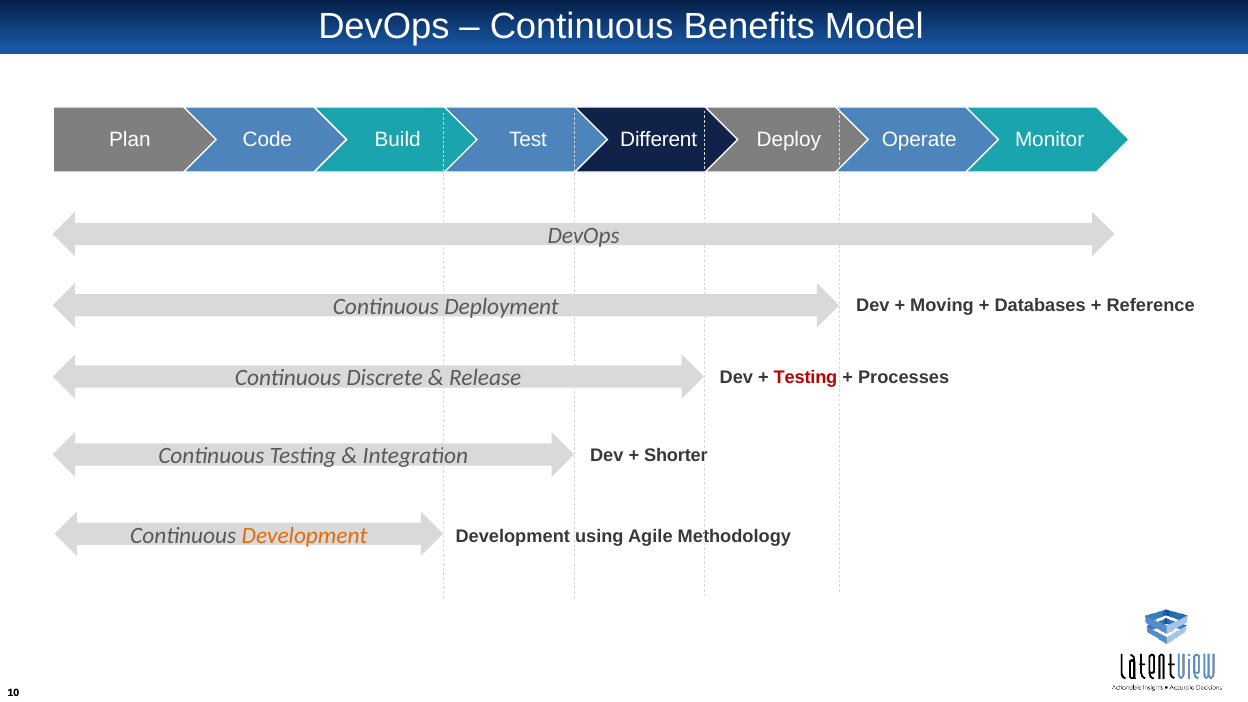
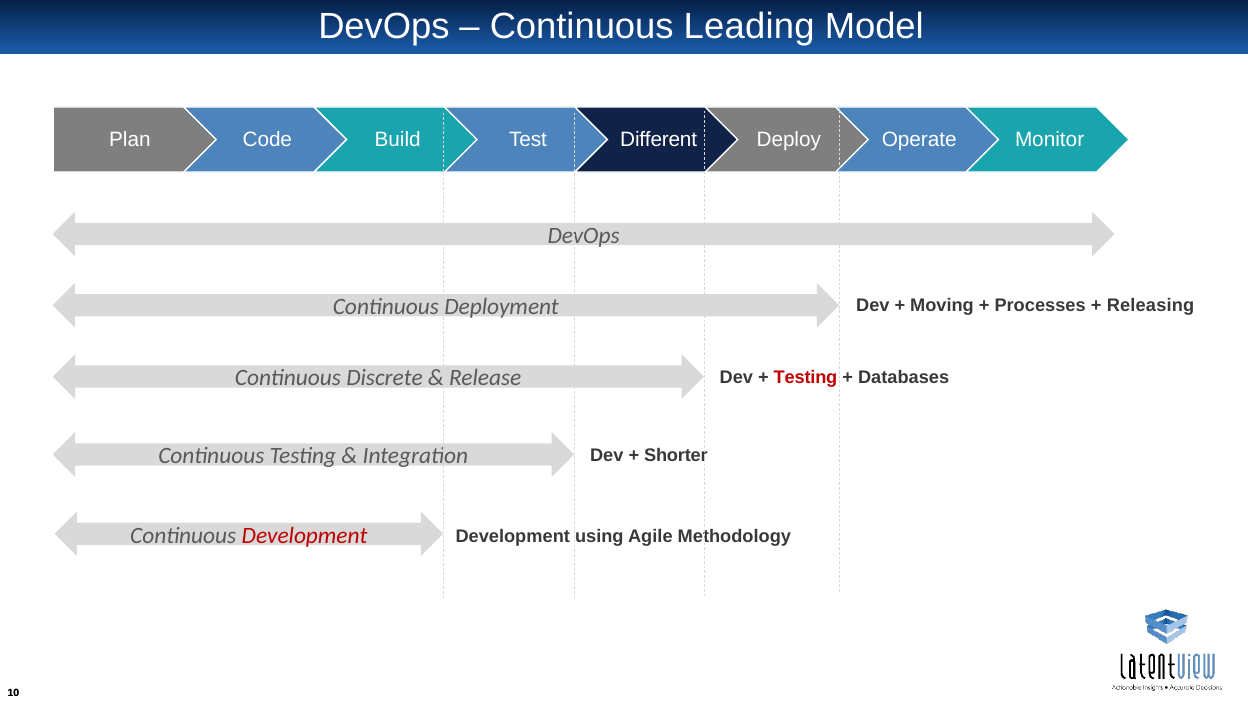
Benefits: Benefits -> Leading (749, 27)
Databases: Databases -> Processes (1040, 305)
Reference: Reference -> Releasing (1150, 305)
Processes: Processes -> Databases (904, 378)
Development colour: orange -> red (305, 535)
